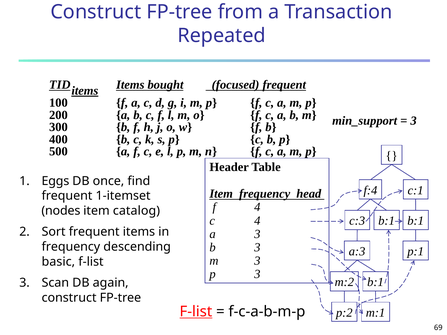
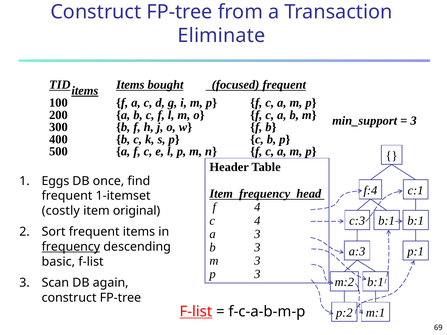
Repeated: Repeated -> Eliminate (222, 36)
nodes: nodes -> costly (61, 211)
catalog: catalog -> original (137, 211)
frequency underline: none -> present (71, 247)
